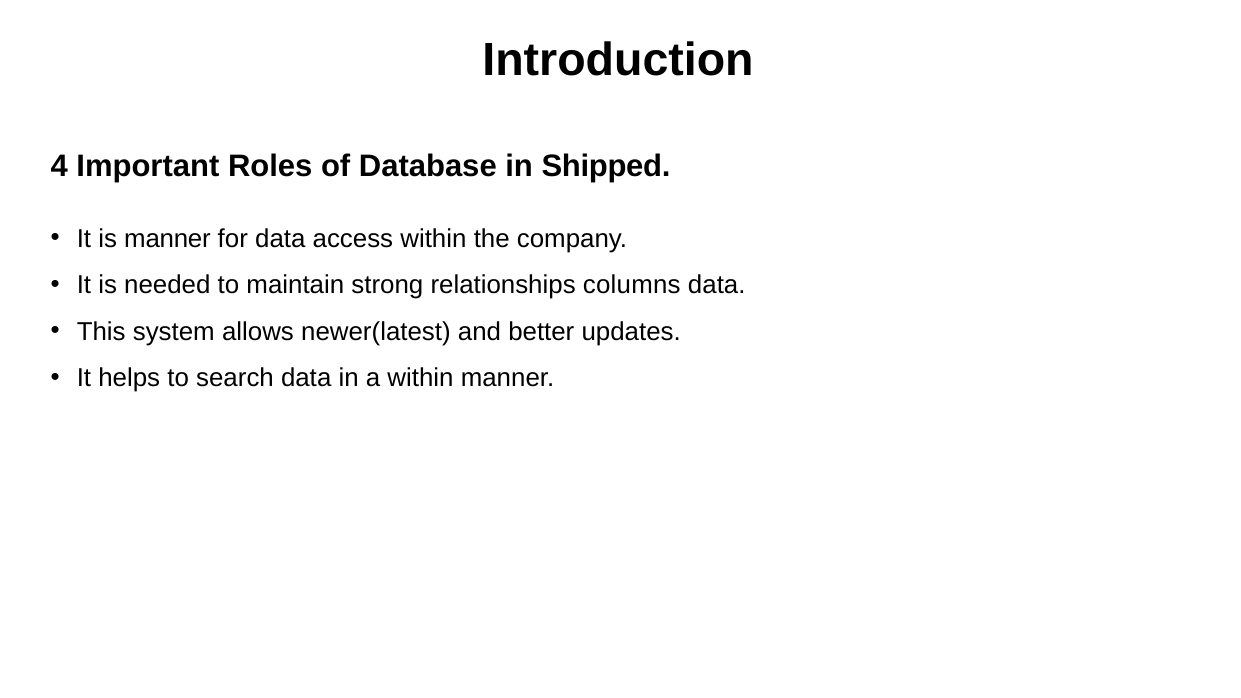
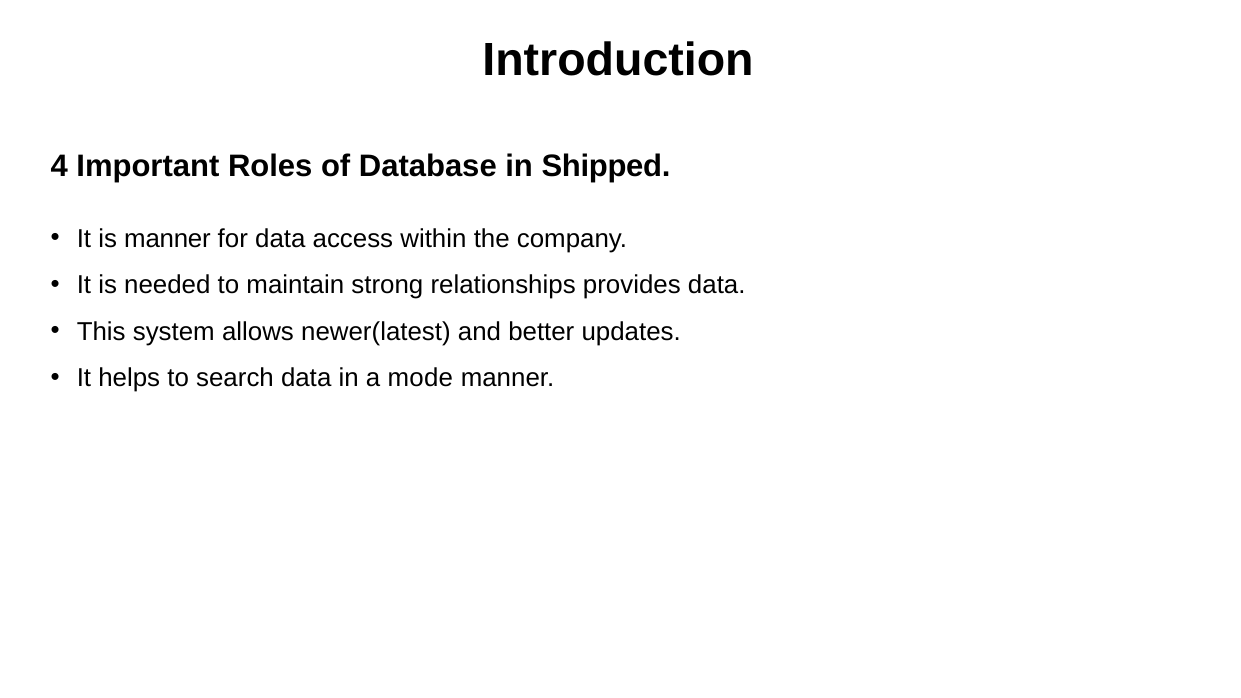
columns: columns -> provides (632, 285)
a within: within -> mode (420, 378)
